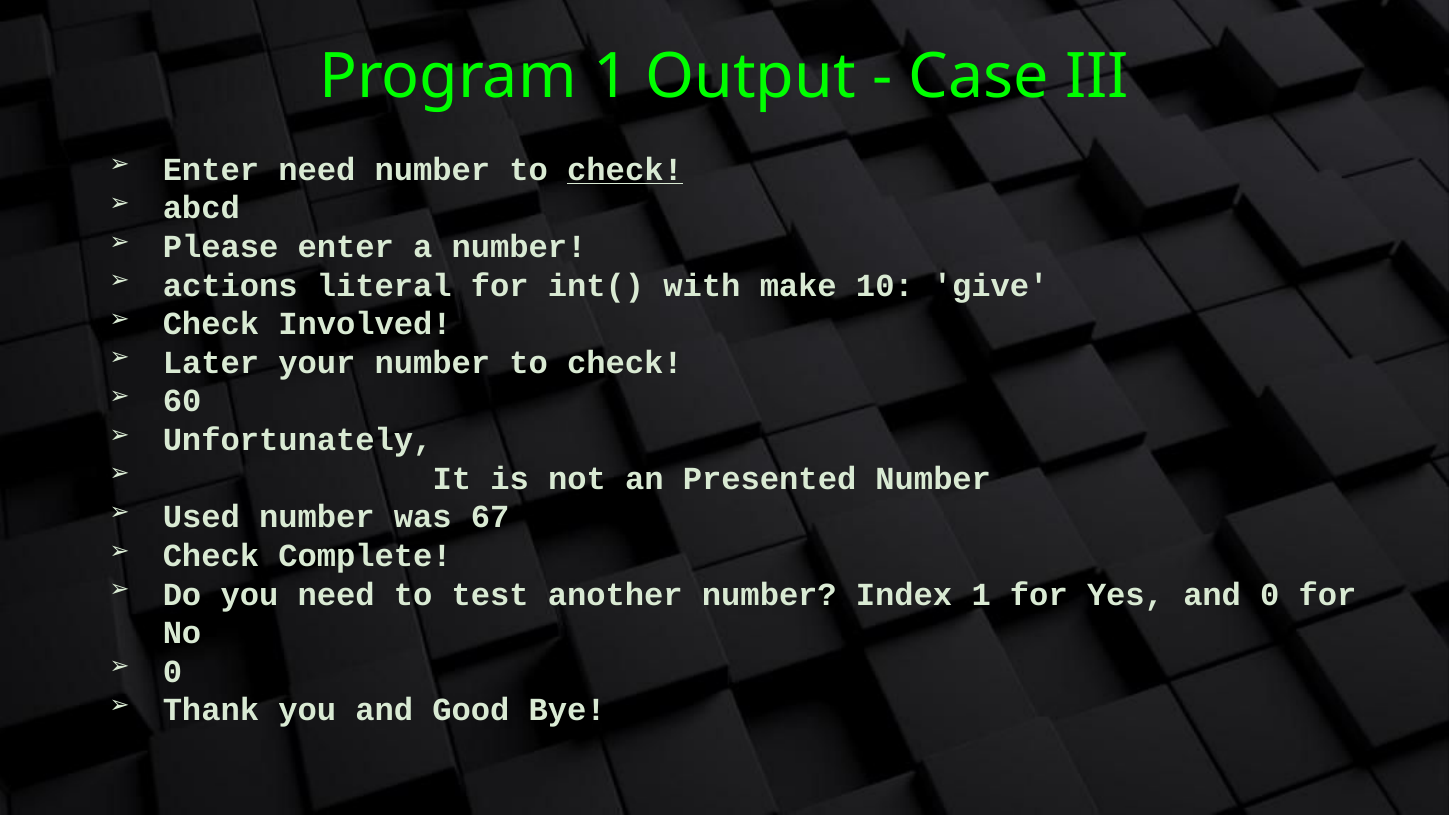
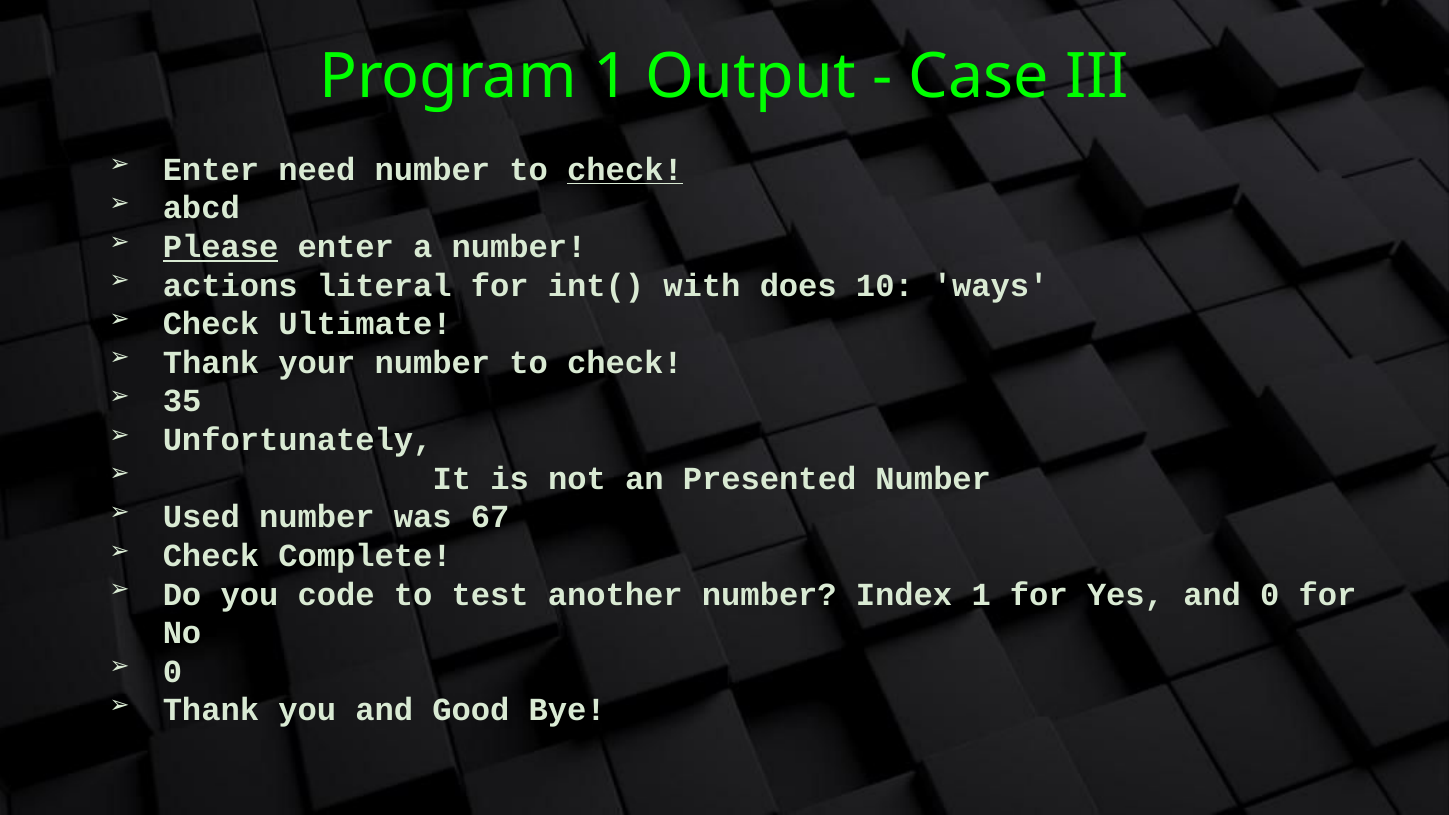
Please underline: none -> present (221, 247)
make: make -> does (798, 286)
give: give -> ways (991, 286)
Involved: Involved -> Ultimate (365, 324)
Later: Later -> Thank (211, 363)
60: 60 -> 35 (182, 401)
you need: need -> code (336, 594)
